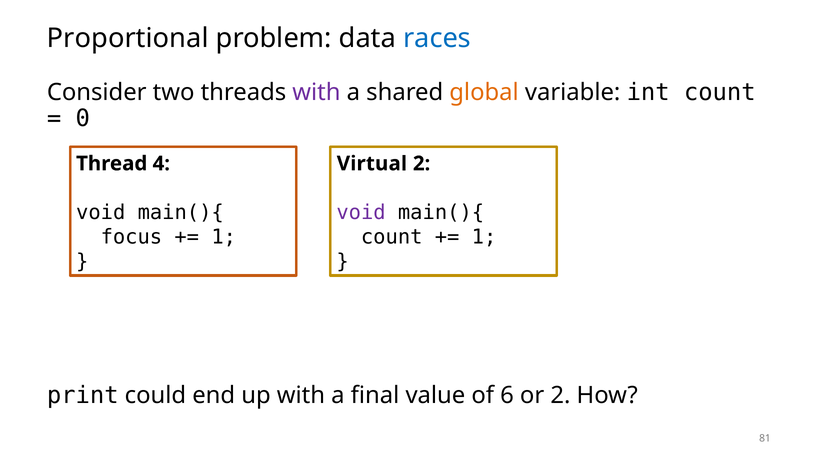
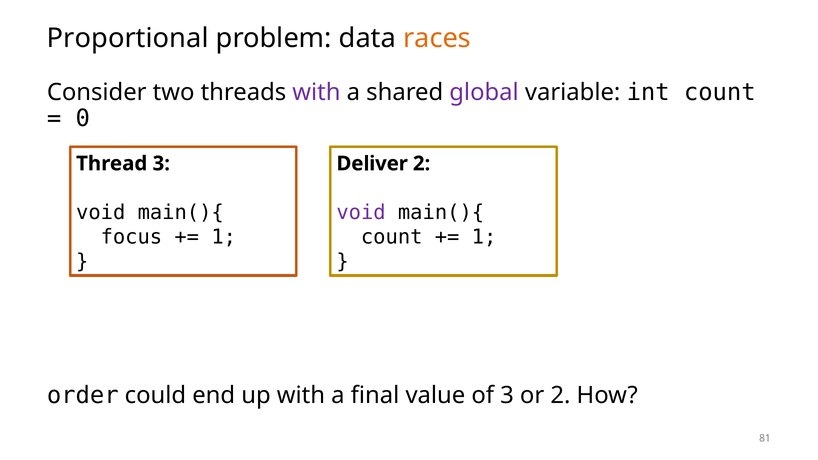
races colour: blue -> orange (437, 38)
global colour: orange -> purple (484, 93)
Thread 4: 4 -> 3 (161, 164)
Virtual: Virtual -> Deliver (372, 164)
print: print -> order (83, 396)
of 6: 6 -> 3 (507, 396)
